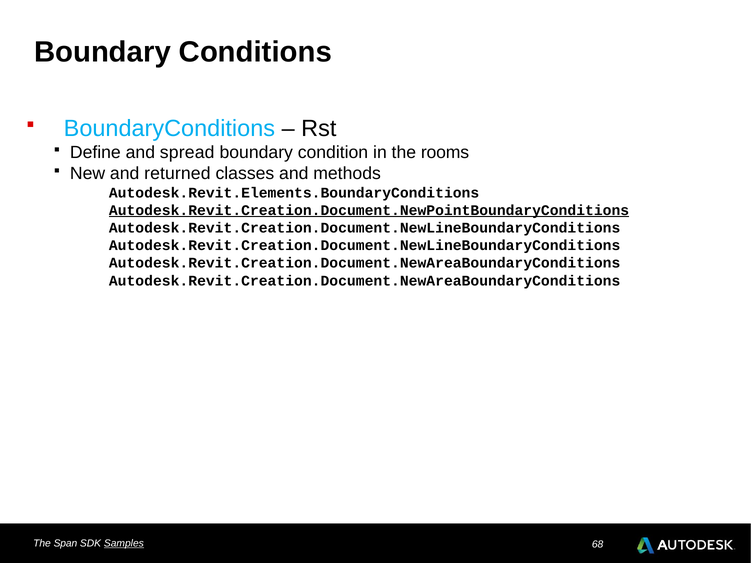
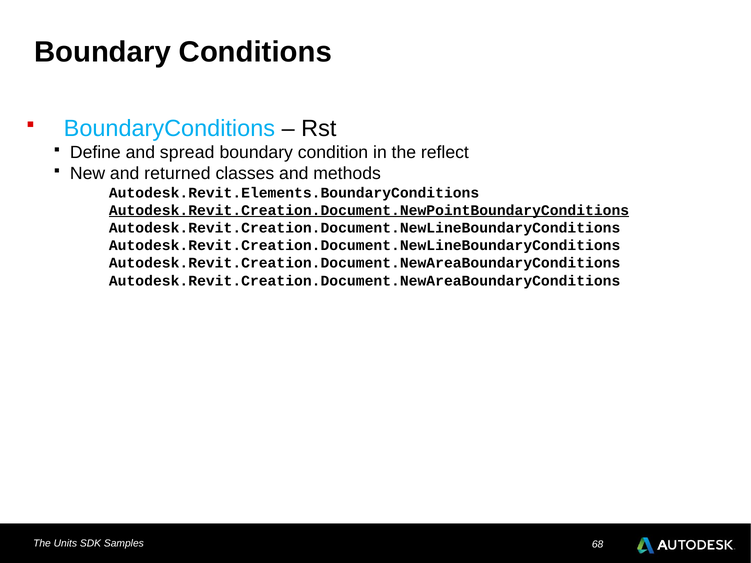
rooms: rooms -> reflect (445, 153)
Span: Span -> Units (65, 544)
Samples underline: present -> none (124, 544)
